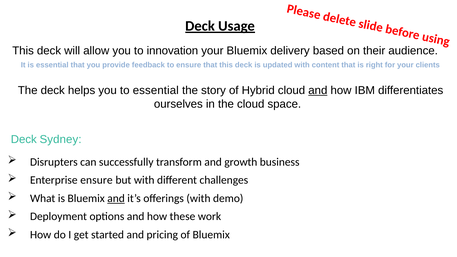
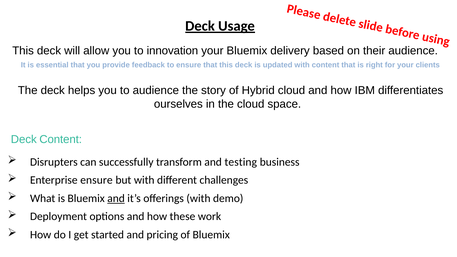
to essential: essential -> audience (156, 90)
and underline: present -> none (318, 90)
Deck Sydney: Sydney -> Content (61, 140)
growth: growth -> testing (241, 162)
